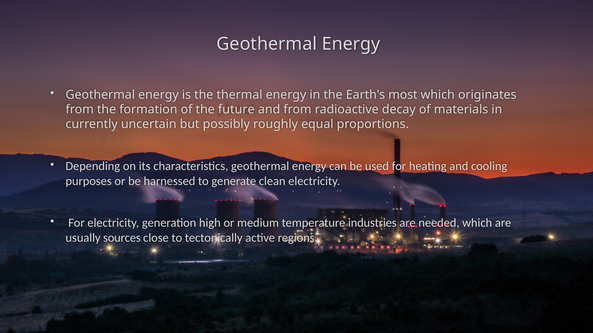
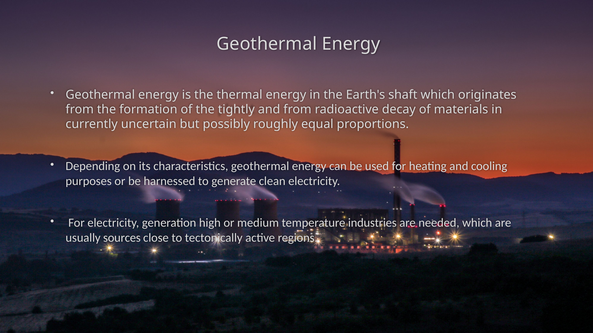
most: most -> shaft (403, 95)
future: future -> tightly (236, 110)
